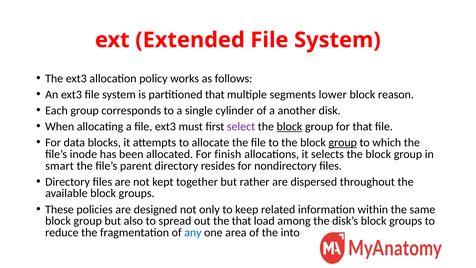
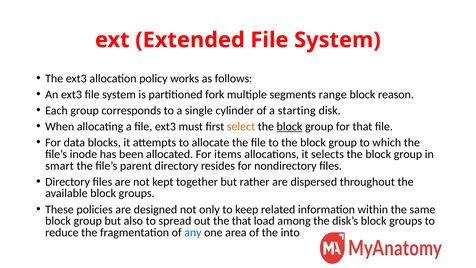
partitioned that: that -> fork (215, 94)
lower: lower -> range (333, 94)
another: another -> starting (297, 110)
select colour: purple -> orange (241, 126)
group underline: present -> none (343, 142)
finish: finish -> items (228, 154)
